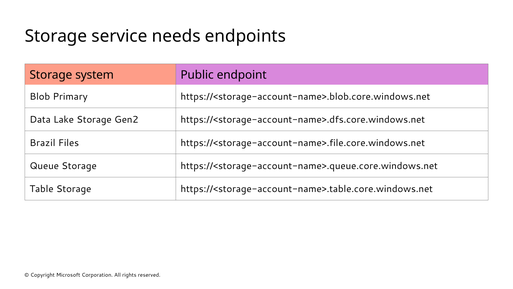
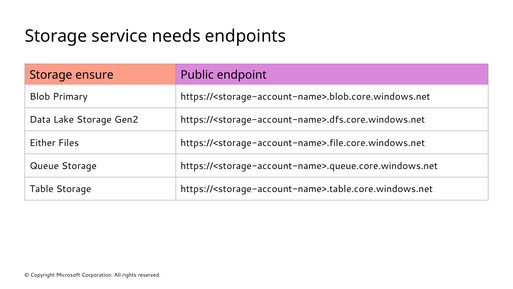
system: system -> ensure (94, 75)
Brazil: Brazil -> Either (43, 143)
